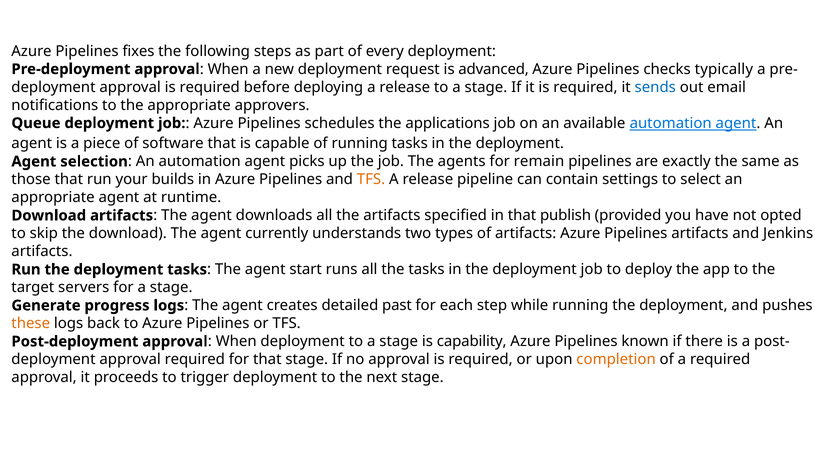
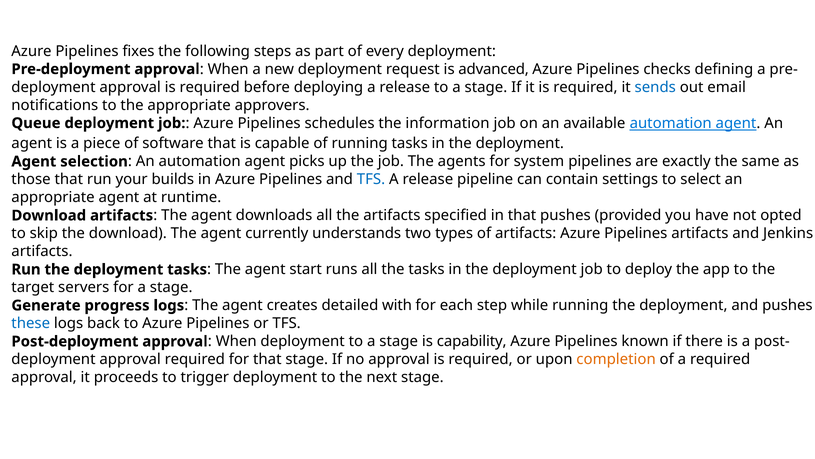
typically: typically -> defining (724, 69)
applications: applications -> information (448, 123)
remain: remain -> system (539, 161)
TFS colour: orange -> blue (371, 179)
that publish: publish -> pushes (565, 215)
past: past -> with (397, 305)
these colour: orange -> blue (31, 323)
